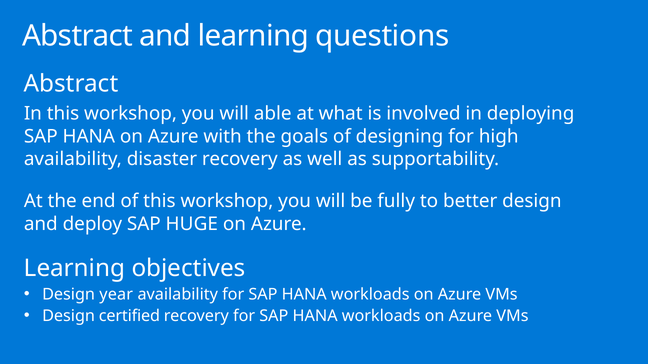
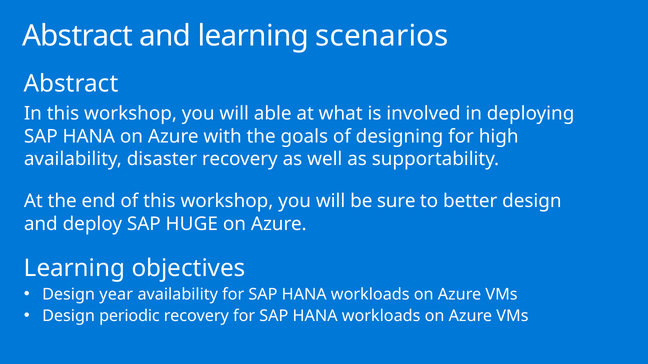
questions: questions -> scenarios (382, 36)
fully: fully -> sure (396, 201)
certified: certified -> periodic (129, 316)
